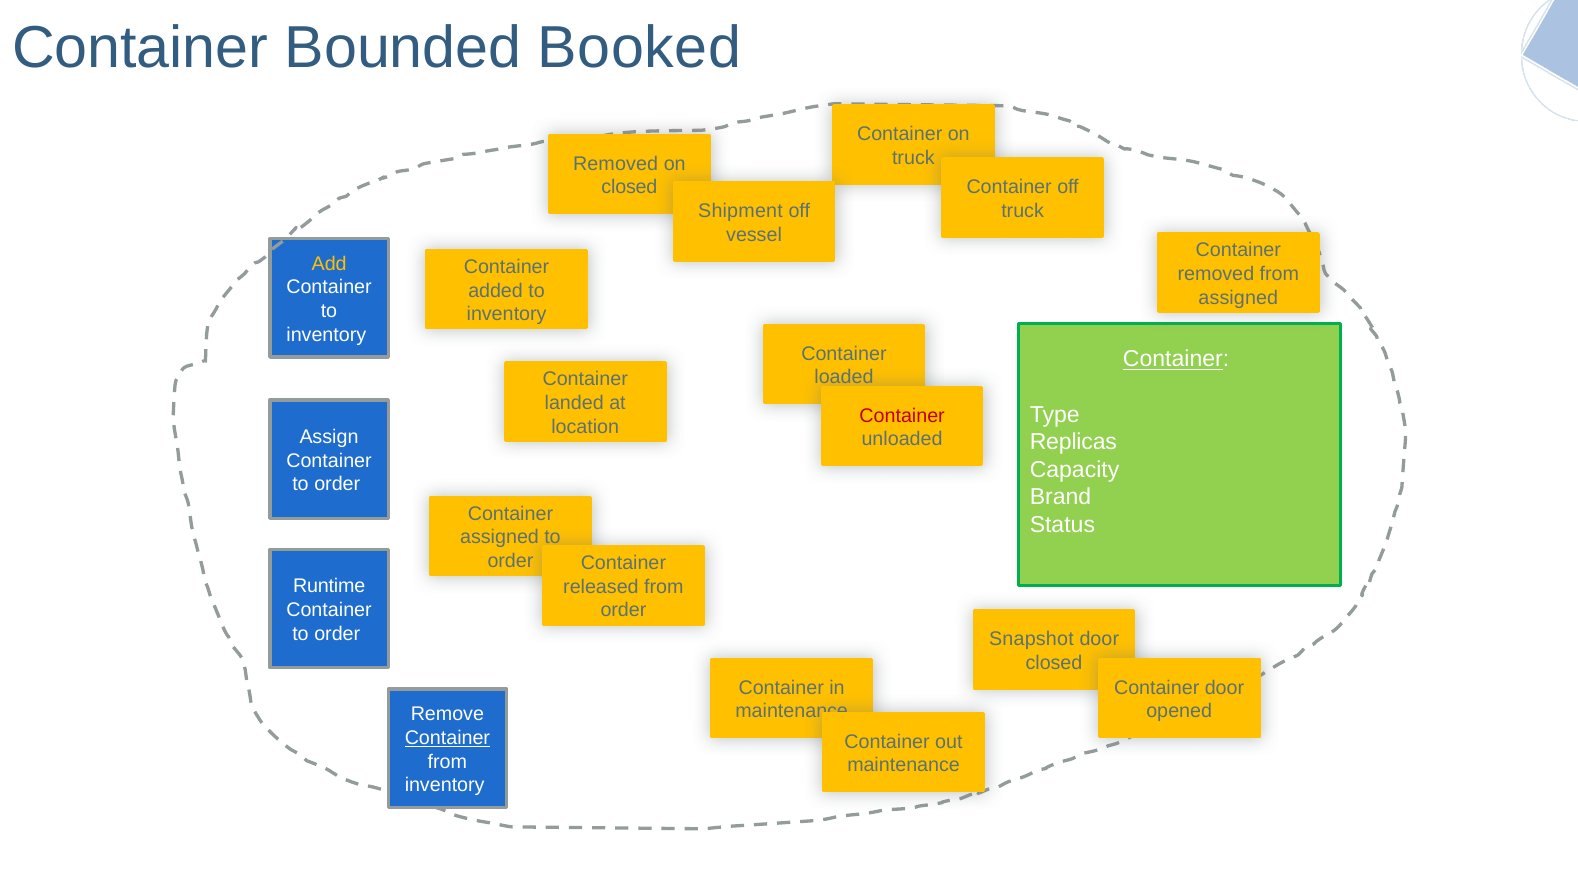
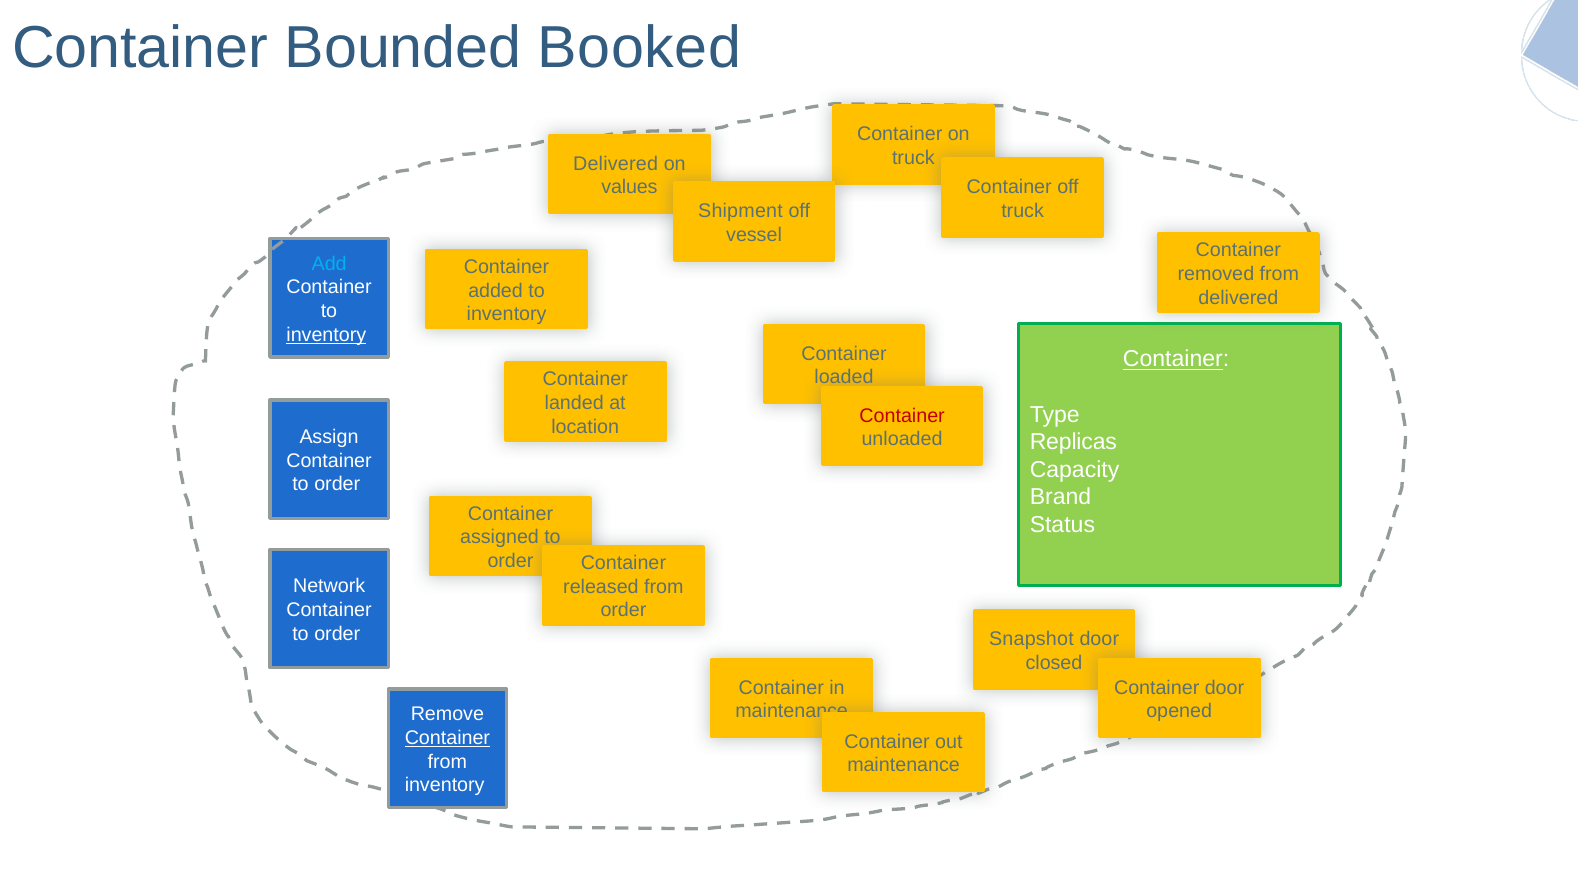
Removed: Removed -> Delivered (616, 164)
closed: closed -> values (629, 187)
Add colour: yellow -> light blue (329, 264)
assigned: assigned -> delivered (1238, 298)
inventory underline: none -> present (326, 335)
Runtime: Runtime -> Network (329, 586)
